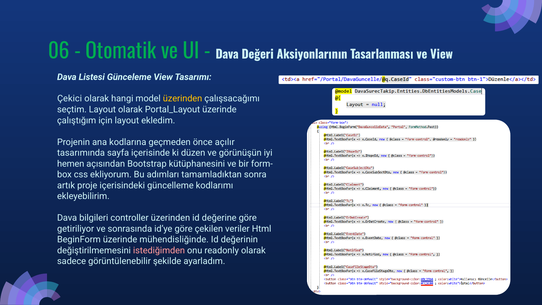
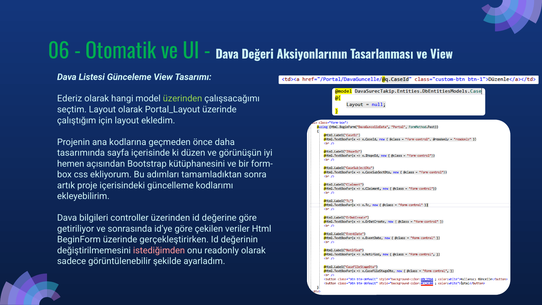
Çekici: Çekici -> Ederiz (70, 99)
üzerinden colour: yellow -> light green (183, 99)
açılır: açılır -> daha (225, 142)
mühendisliğinde: mühendisliğinde -> gerçekleştirirken (174, 240)
